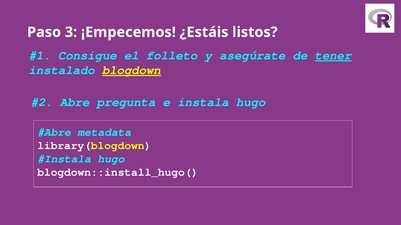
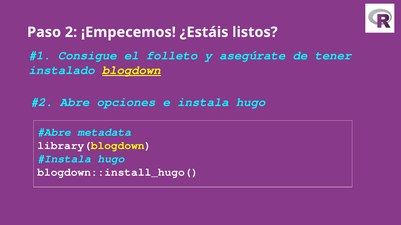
3: 3 -> 2 (71, 32)
tener underline: present -> none (333, 56)
pregunta: pregunta -> opciones (126, 102)
